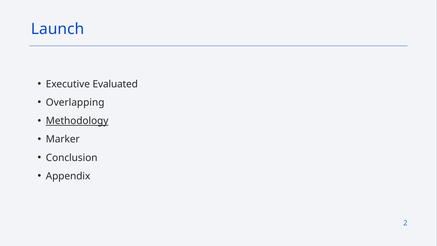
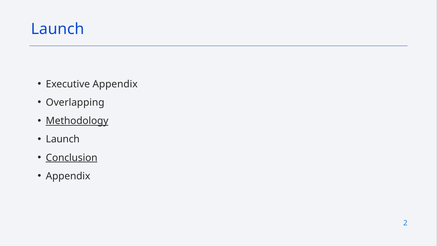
Executive Evaluated: Evaluated -> Appendix (115, 84)
Marker: Marker -> Launch (63, 139)
Conclusion underline: none -> present (72, 158)
